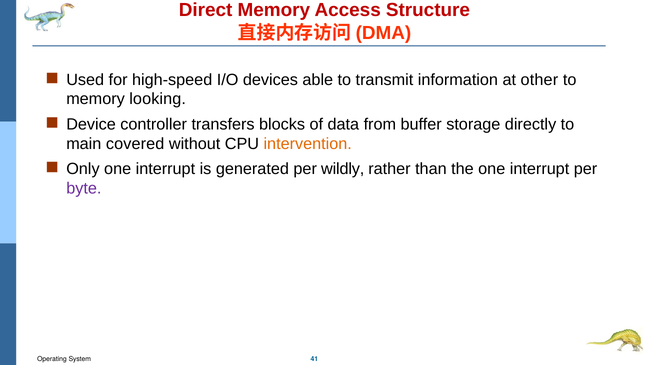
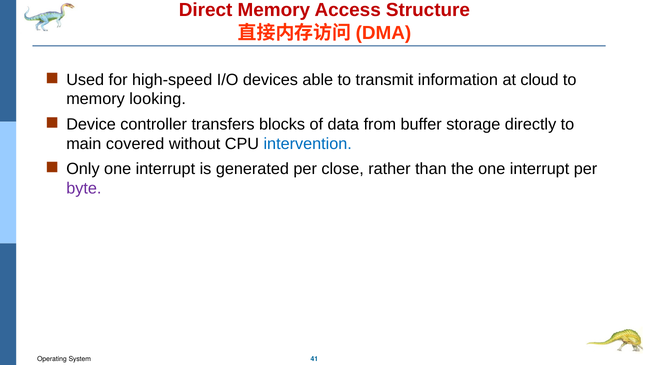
other: other -> cloud (540, 80)
intervention colour: orange -> blue (308, 144)
wildly: wildly -> close (343, 169)
